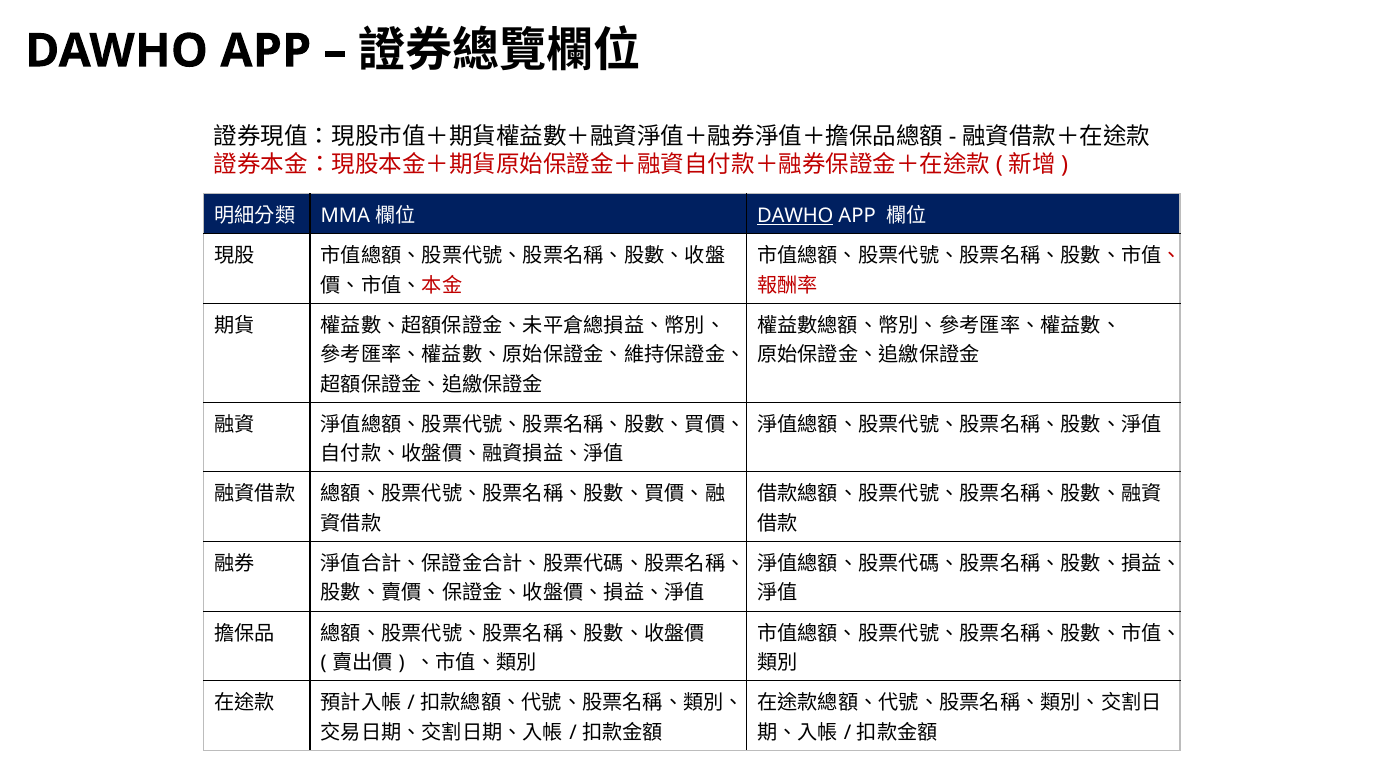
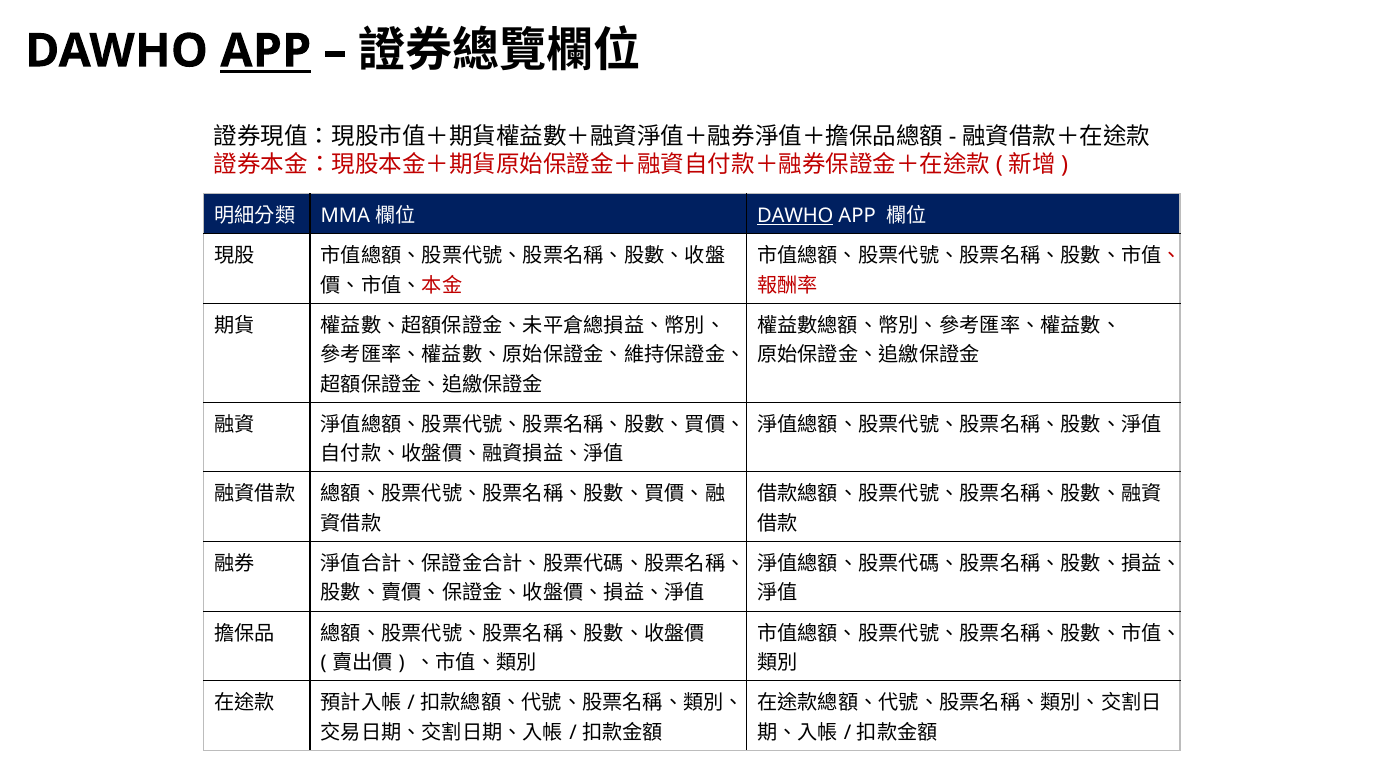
APP underline: none -> present (266, 51)
